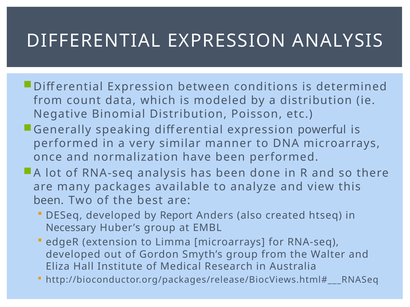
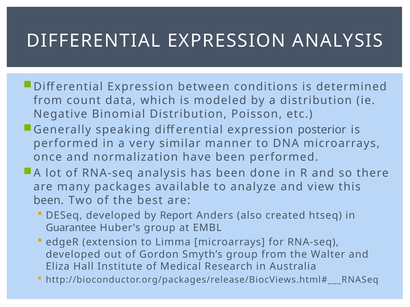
powerful: powerful -> posterior (322, 130)
Necessary: Necessary -> Guarantee (71, 228)
